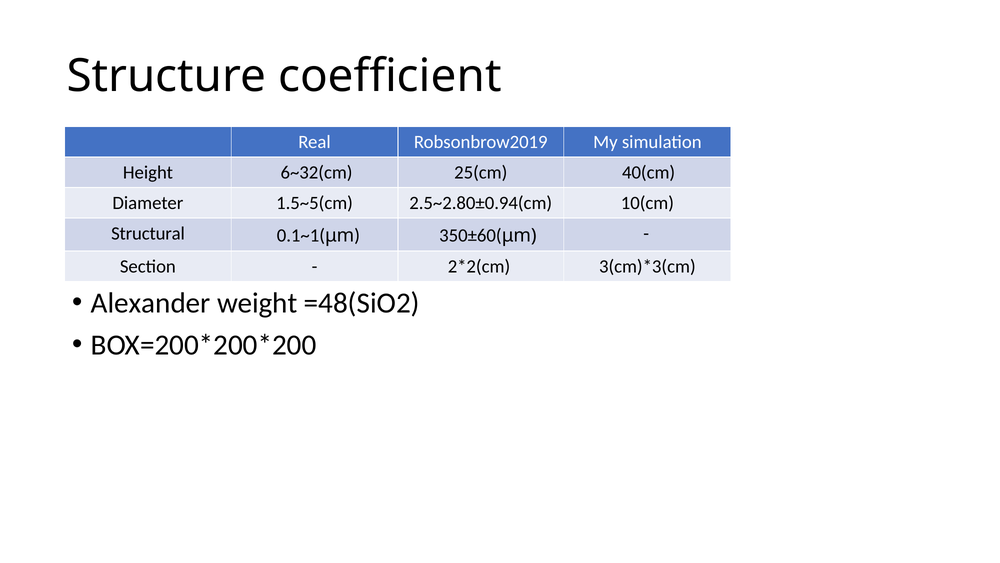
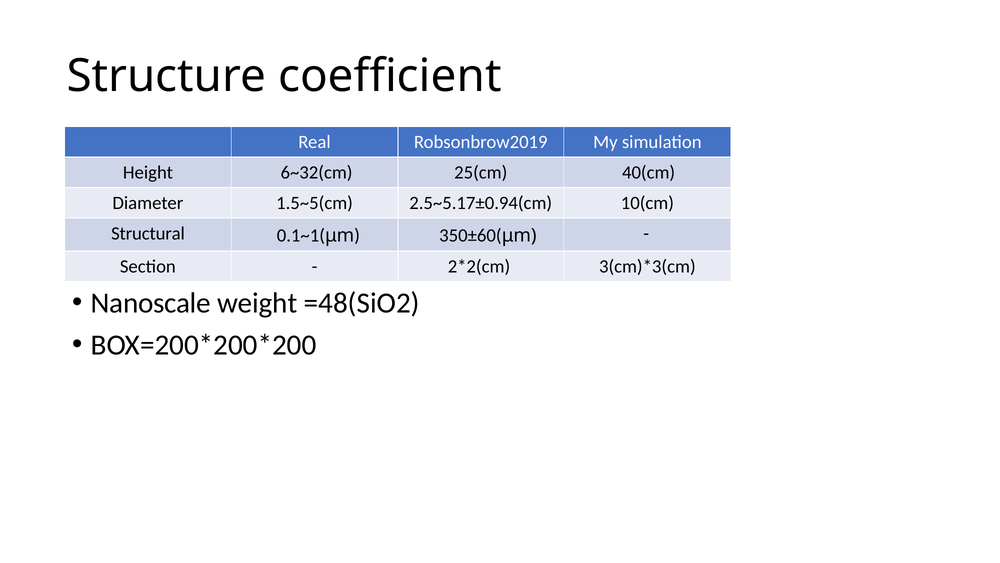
2.5~2.80±0.94(cm: 2.5~2.80±0.94(cm -> 2.5~5.17±0.94(cm (481, 203)
Alexander: Alexander -> Nanoscale (151, 303)
